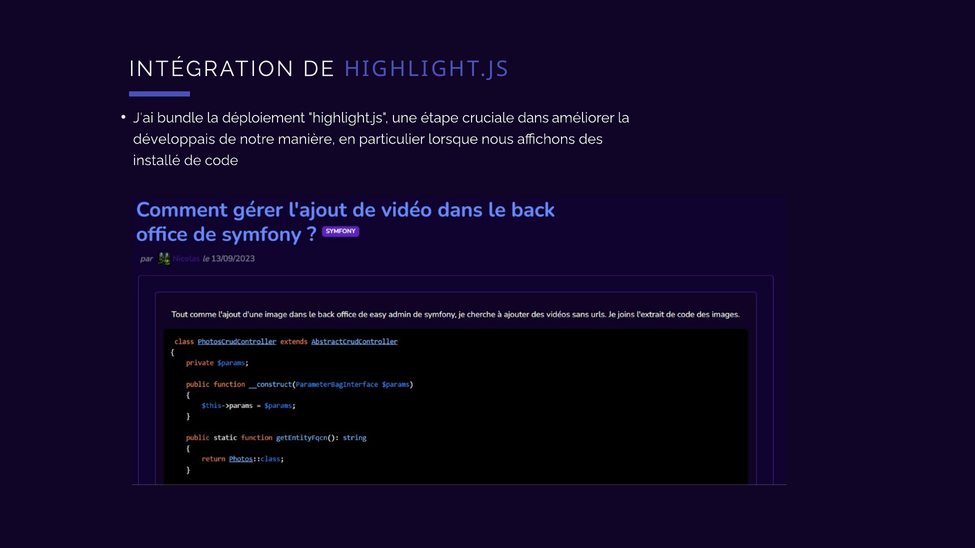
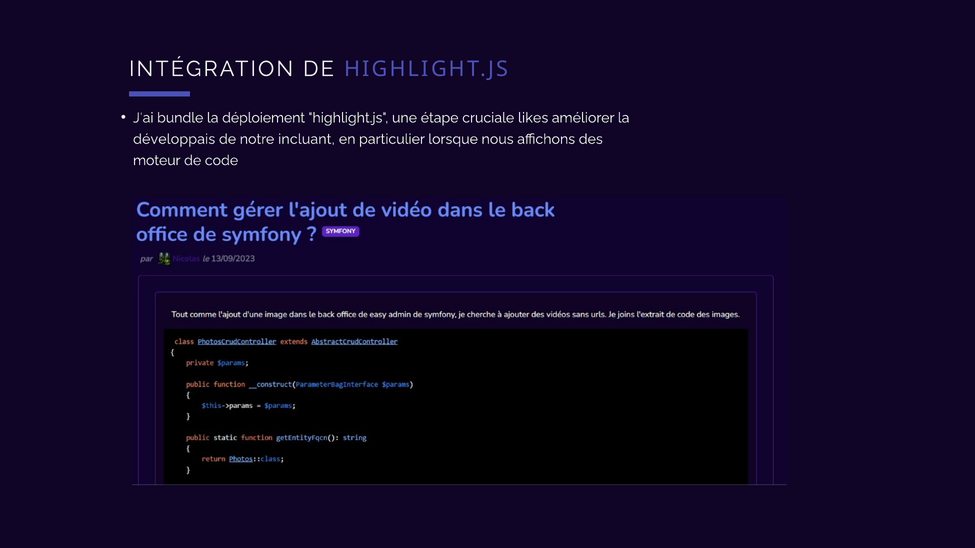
dans: dans -> likes (533, 118)
manière: manière -> incluant (306, 139)
installé: installé -> moteur (157, 161)
